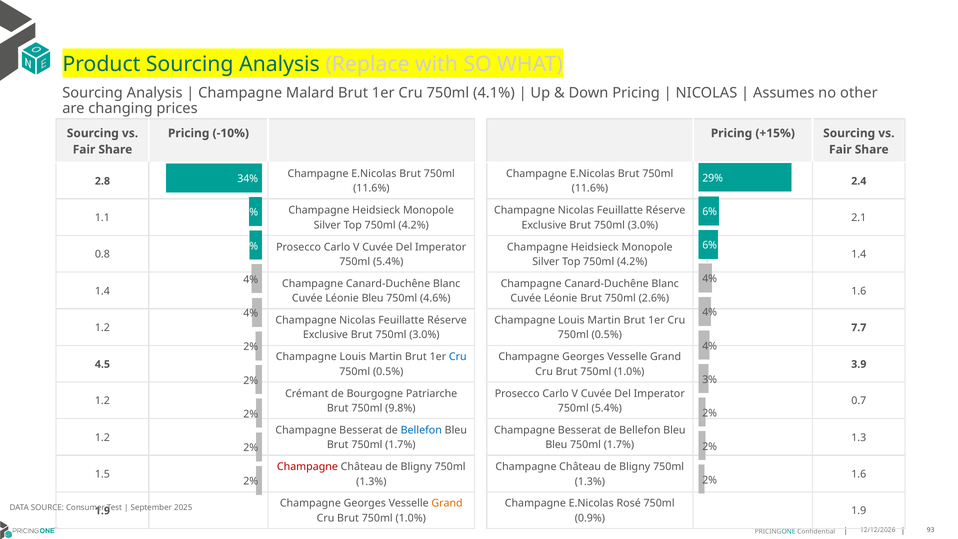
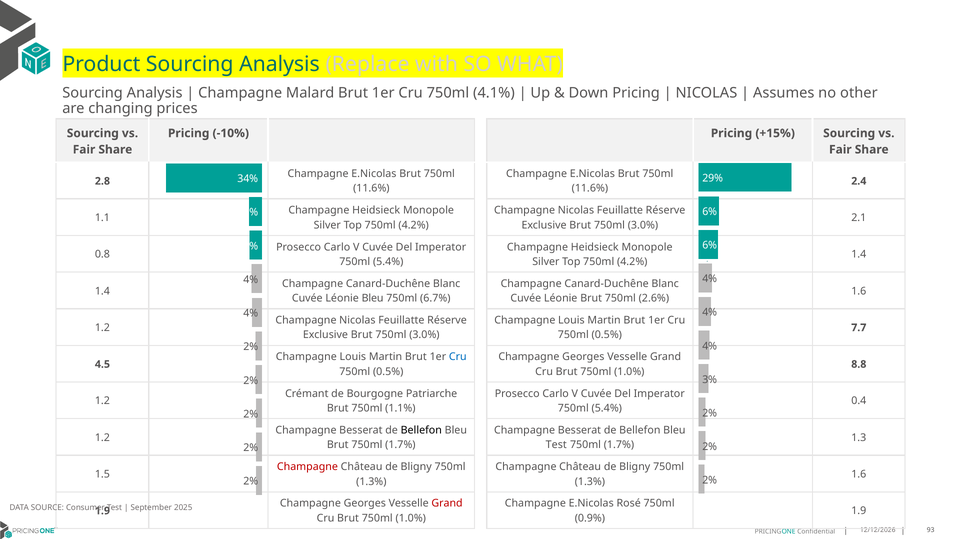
4.6%: 4.6% -> 6.7% (435, 298)
3.9: 3.9 -> 8.8 (859, 364)
0.7: 0.7 -> 0.4 (859, 401)
9.8%: 9.8% -> 1.1% (400, 408)
Bellefon colour: blue -> black (421, 430)
Bleu: Bleu -> Test (556, 445)
Grand colour: orange -> red (447, 503)
